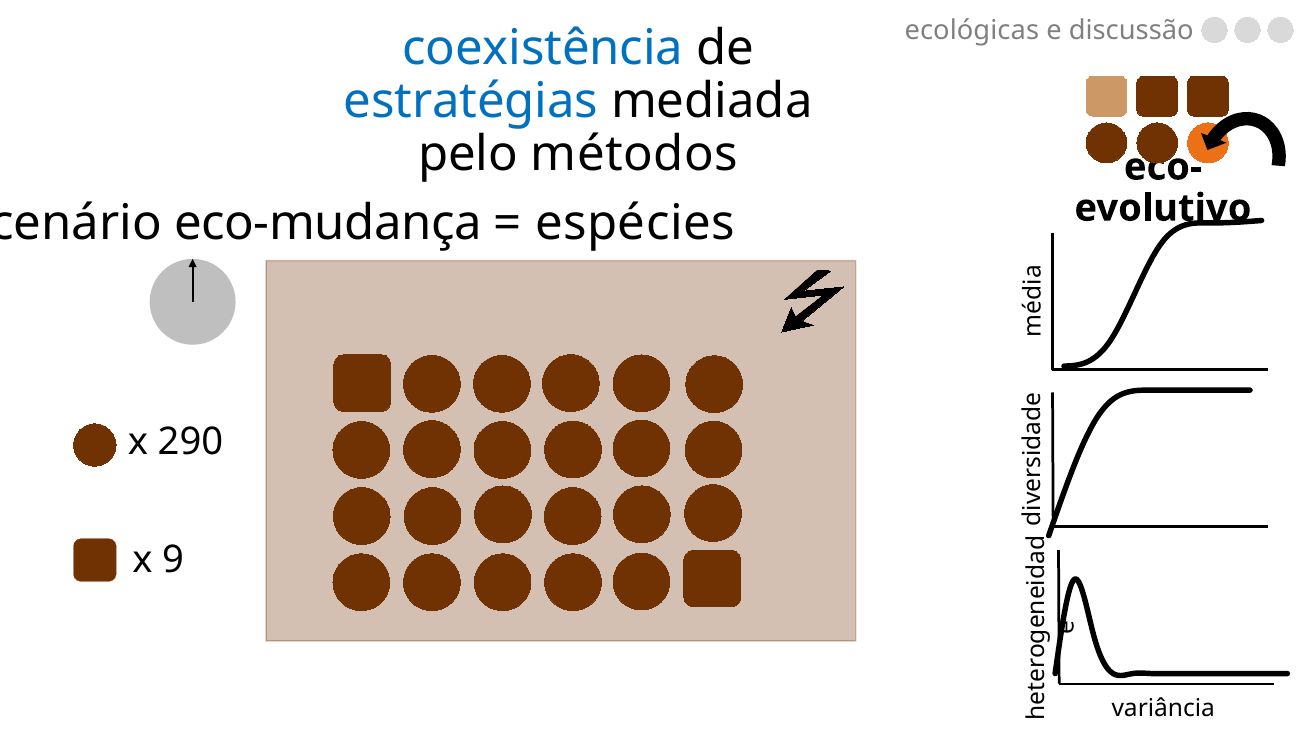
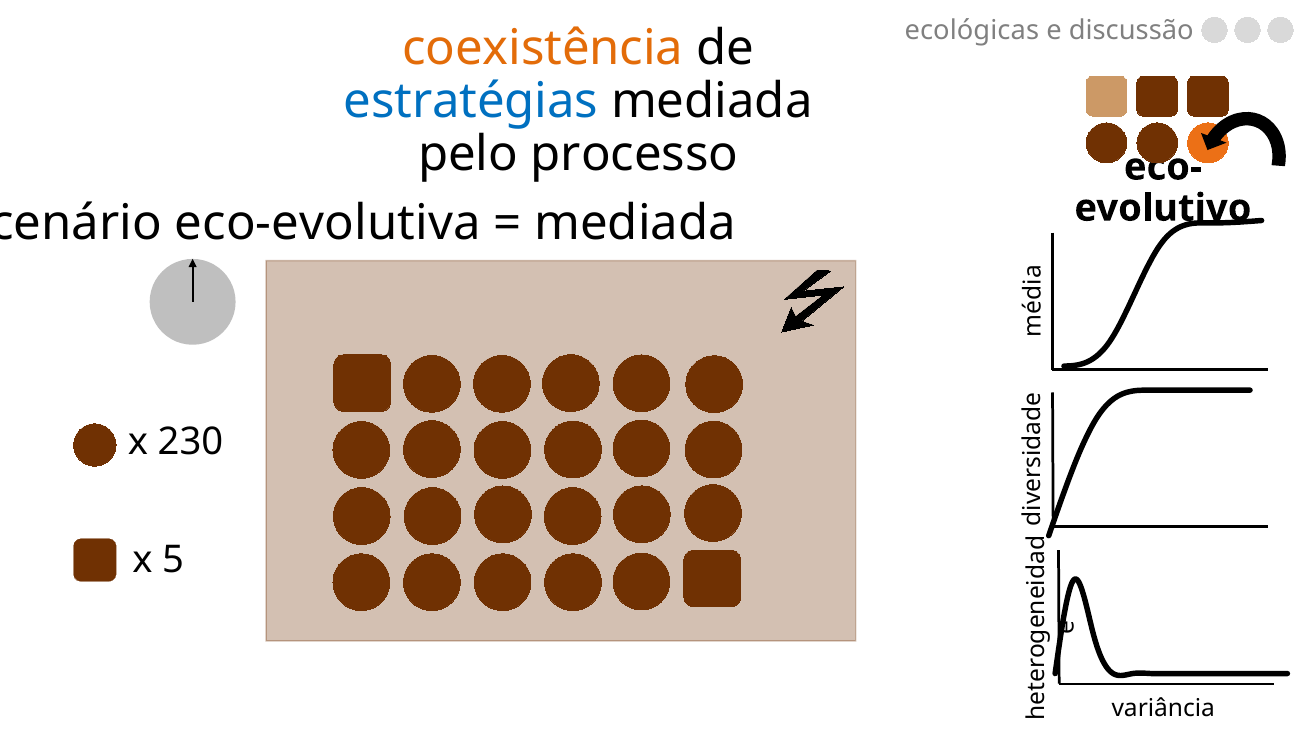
coexistência colour: blue -> orange (543, 48)
métodos: métodos -> processo (634, 154)
eco-mudança: eco-mudança -> eco-evolutiva (328, 224)
espécies: espécies -> mediada (635, 224)
290: 290 -> 230 (190, 442)
9: 9 -> 5 (173, 560)
